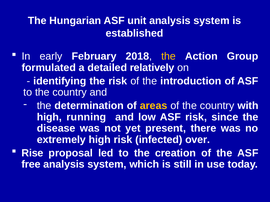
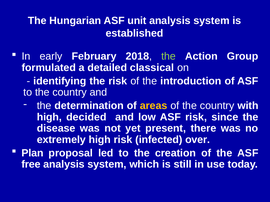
the colour: yellow -> light green (169, 56)
relatively: relatively -> classical (152, 68)
running: running -> decided (86, 117)
Rise: Rise -> Plan (33, 153)
